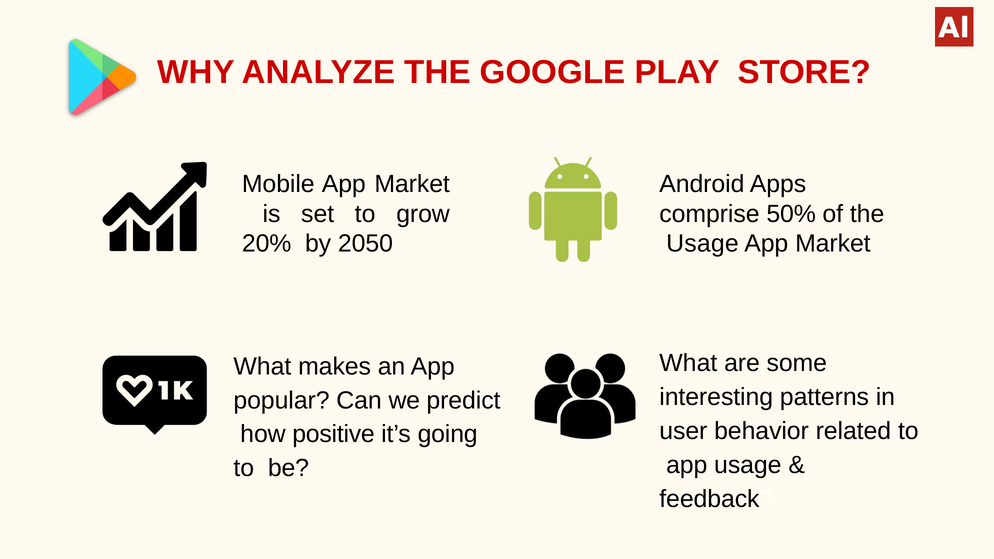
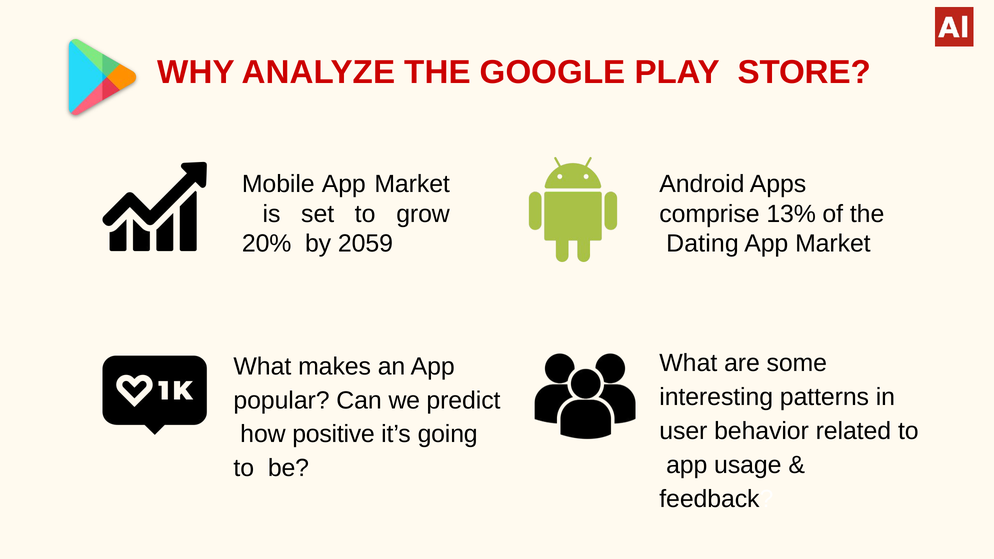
50%: 50% -> 13% (791, 214)
2050: 2050 -> 2059 (365, 244)
Usage: Usage -> Dating (702, 244)
